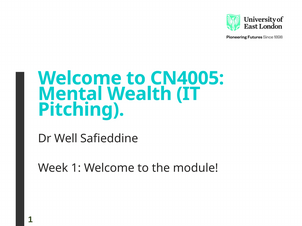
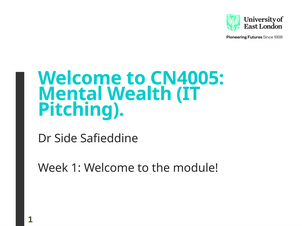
Well: Well -> Side (66, 139)
